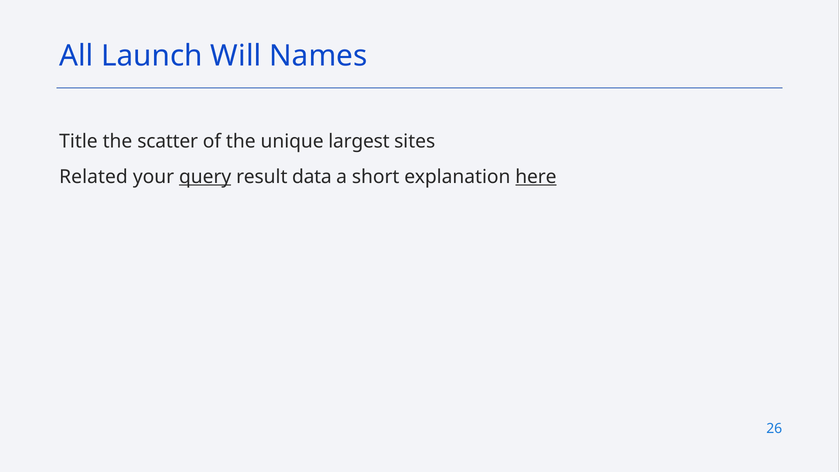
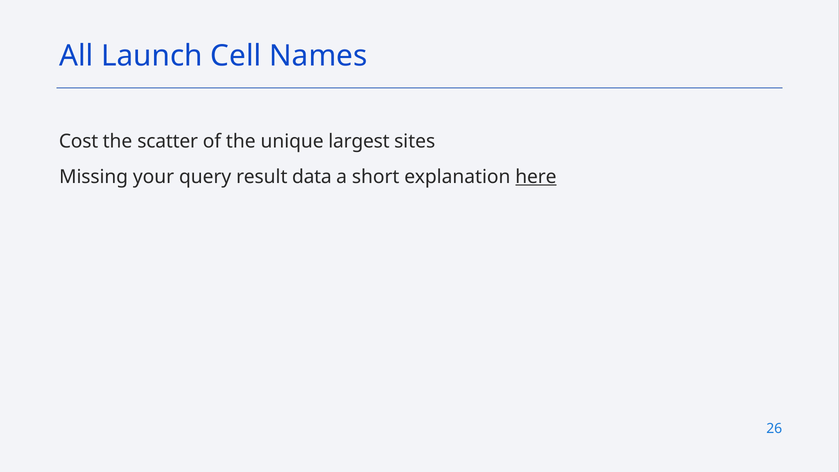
Will: Will -> Cell (236, 56)
Title: Title -> Cost (79, 142)
Related: Related -> Missing (94, 177)
query underline: present -> none (205, 177)
